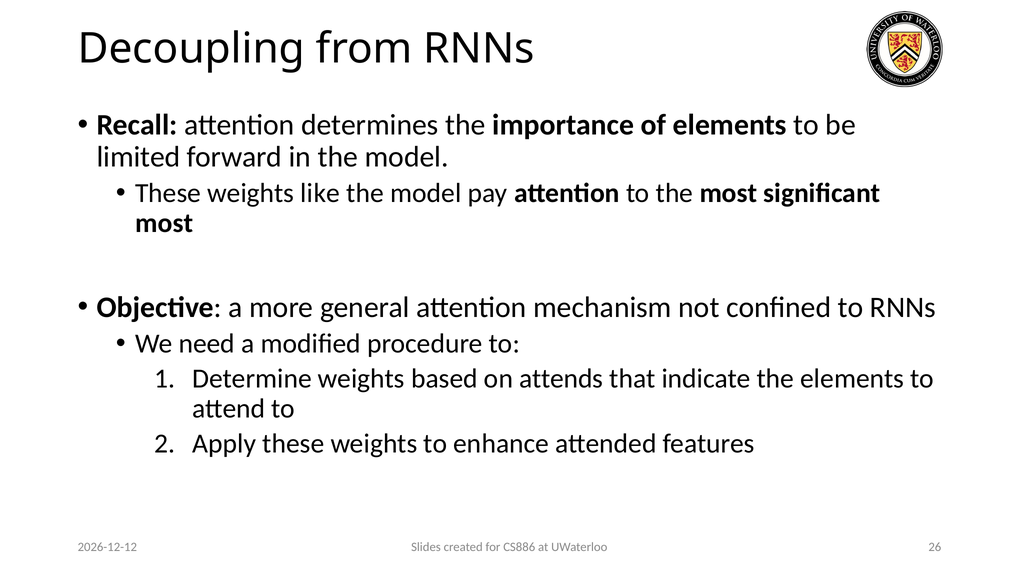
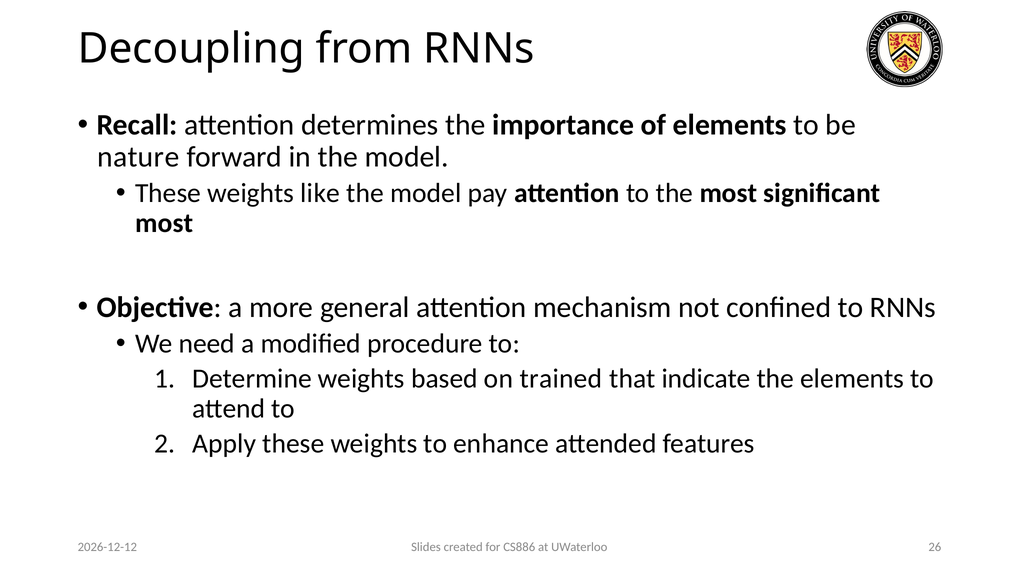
limited: limited -> nature (138, 157)
attends: attends -> trained (561, 379)
